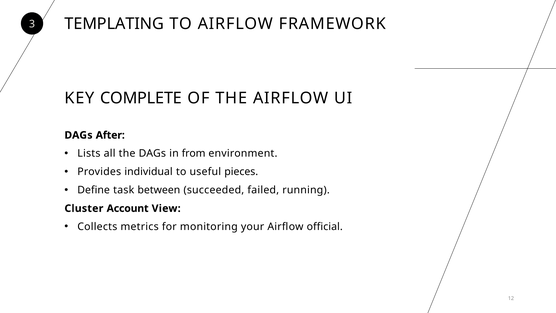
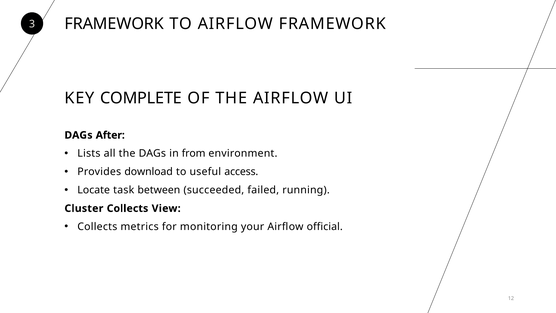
TEMPLATING: TEMPLATING -> FRAMEWORK (114, 24)
individual: individual -> download (149, 172)
pieces: pieces -> access (241, 172)
Define: Define -> Locate (94, 190)
Cluster Account: Account -> Collects (127, 208)
